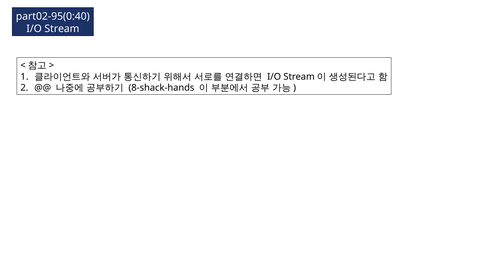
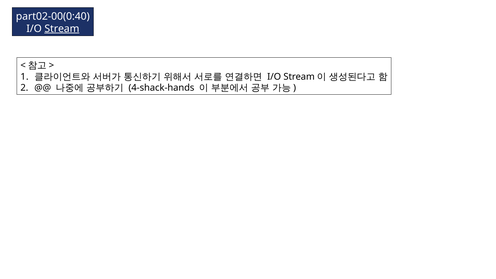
part02-95(0:40: part02-95(0:40 -> part02-00(0:40 (53, 16)
Stream underline: none -> present (62, 29)
8-shack-hands: 8-shack-hands -> 4-shack-hands (161, 88)
